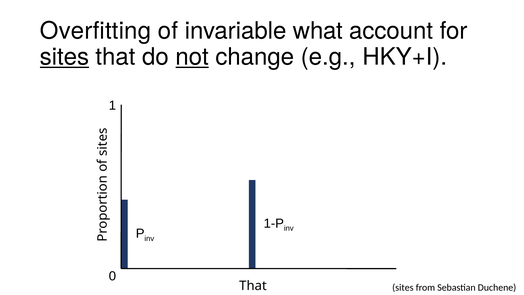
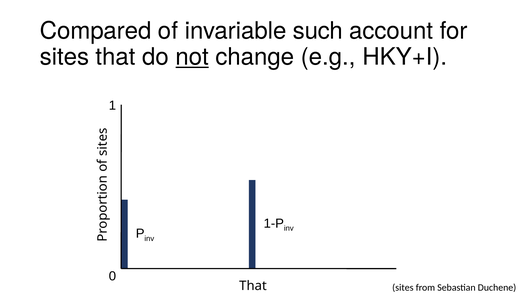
Overfitting: Overfitting -> Compared (96, 31)
what: what -> such (318, 31)
sites underline: present -> none (64, 57)
